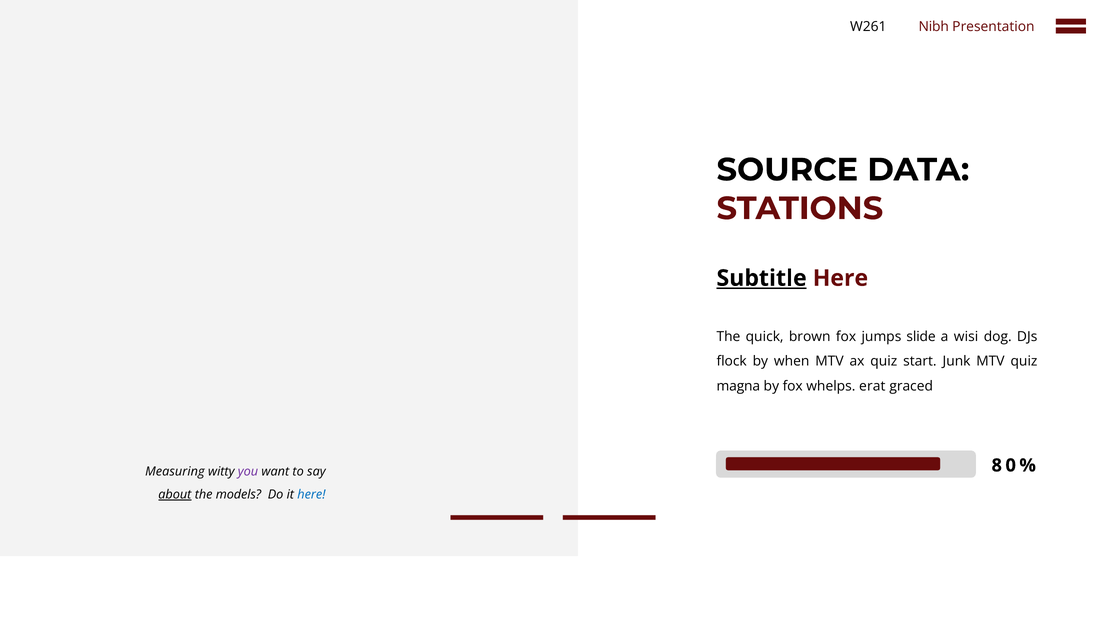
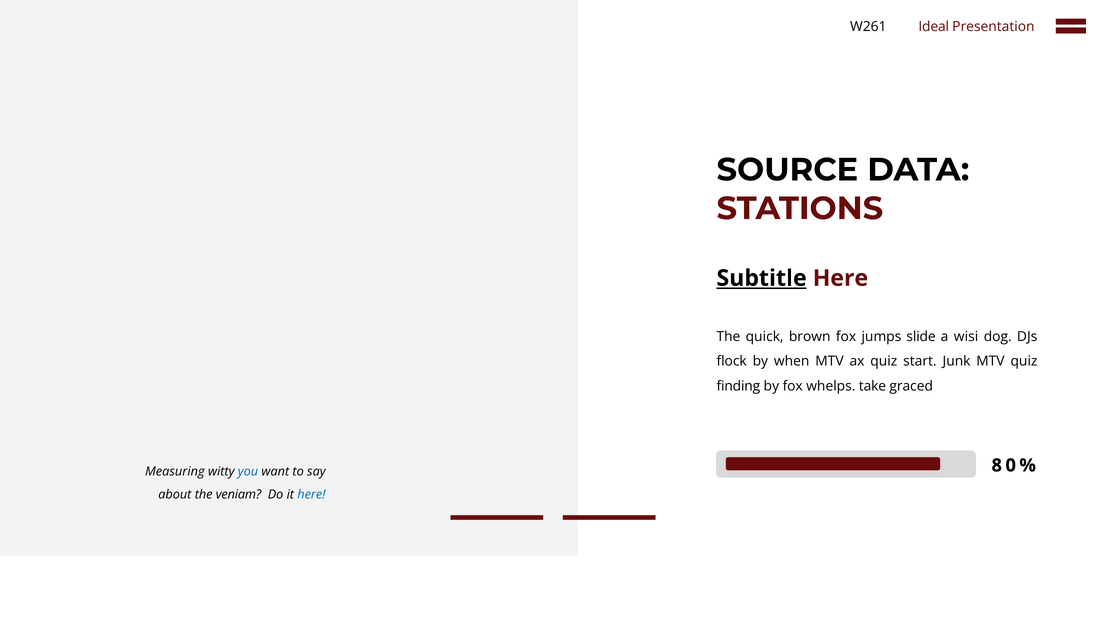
Nibh: Nibh -> Ideal (934, 27)
magna: magna -> finding (738, 386)
erat: erat -> take (872, 386)
you colour: purple -> blue (248, 472)
about underline: present -> none (175, 495)
models: models -> veniam (239, 495)
